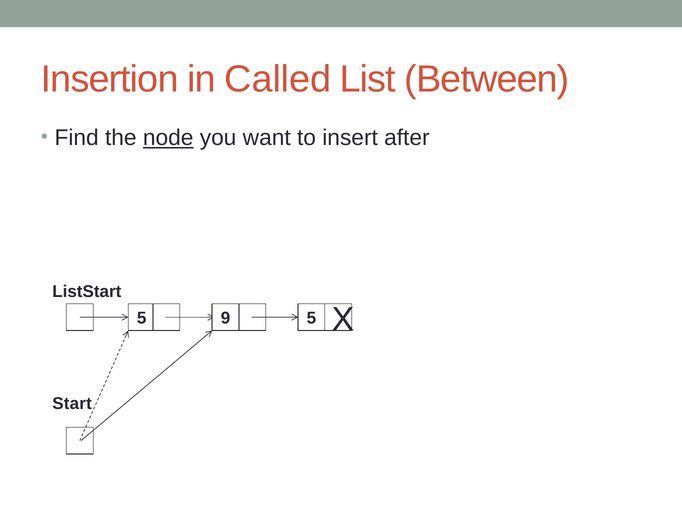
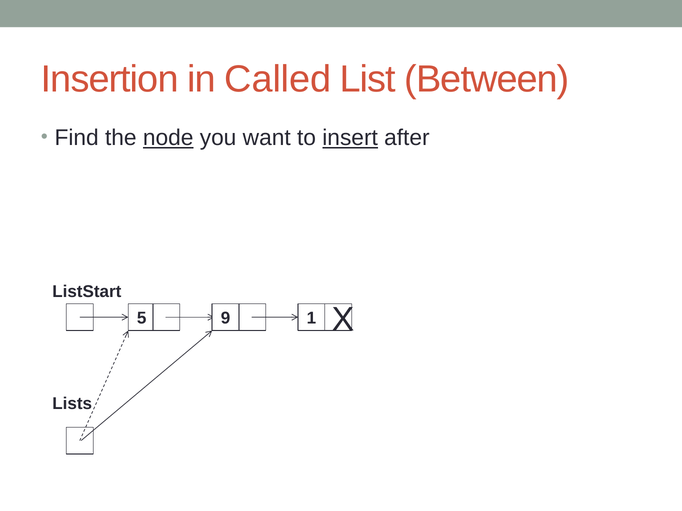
insert underline: none -> present (350, 138)
9 5: 5 -> 1 (311, 319)
Start: Start -> Lists (72, 404)
